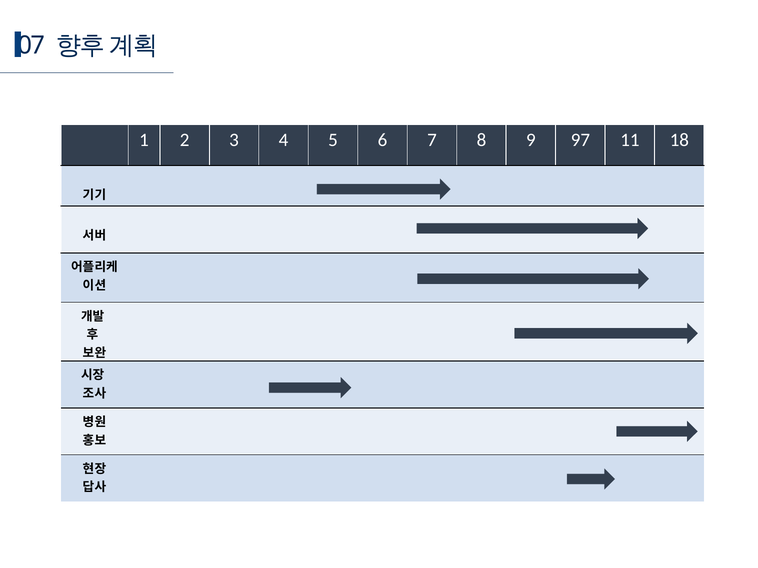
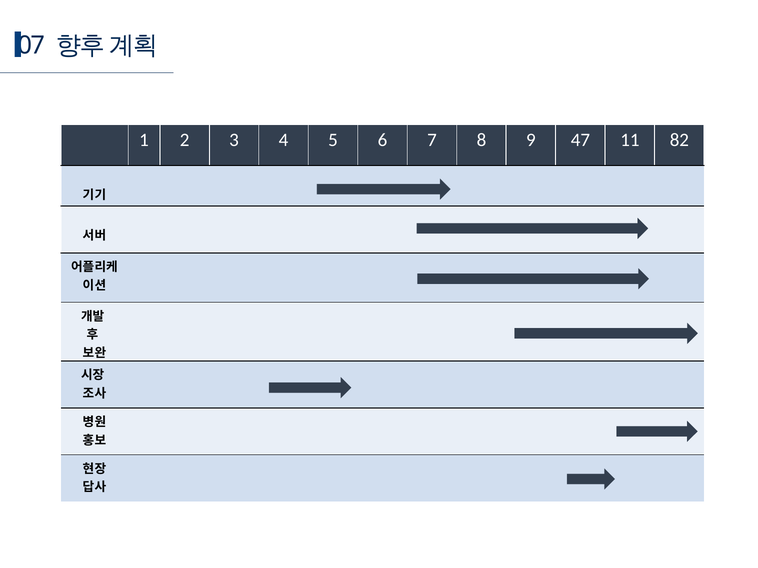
97: 97 -> 47 (580, 140)
18: 18 -> 82 (679, 140)
